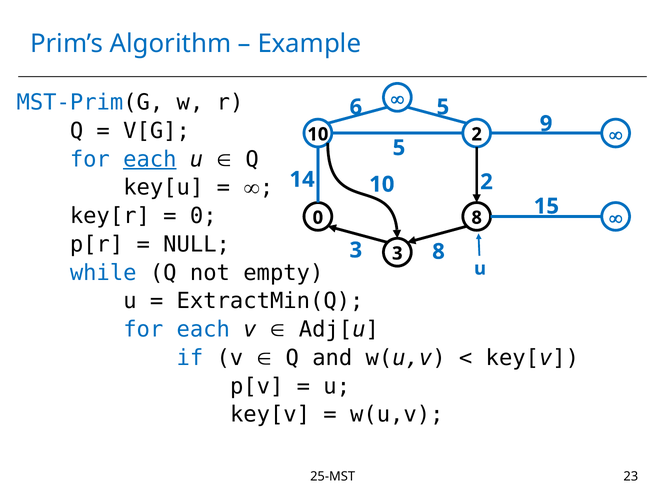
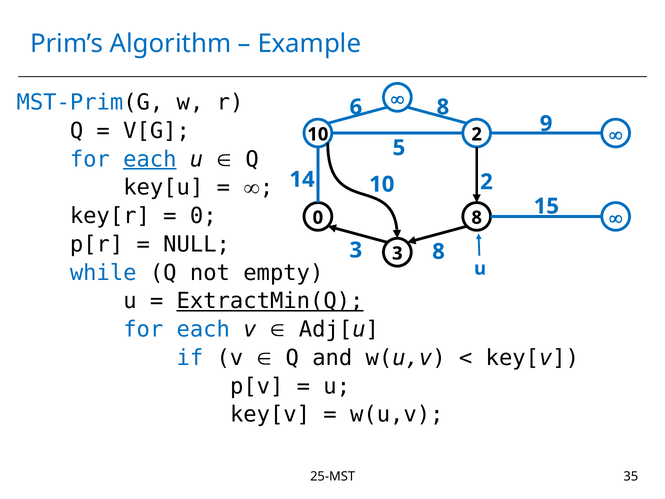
6 5: 5 -> 8 (443, 107)
ExtractMin(Q underline: none -> present (270, 301)
23: 23 -> 35 (631, 476)
